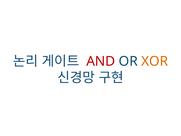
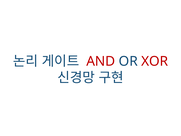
XOR colour: orange -> red (155, 61)
